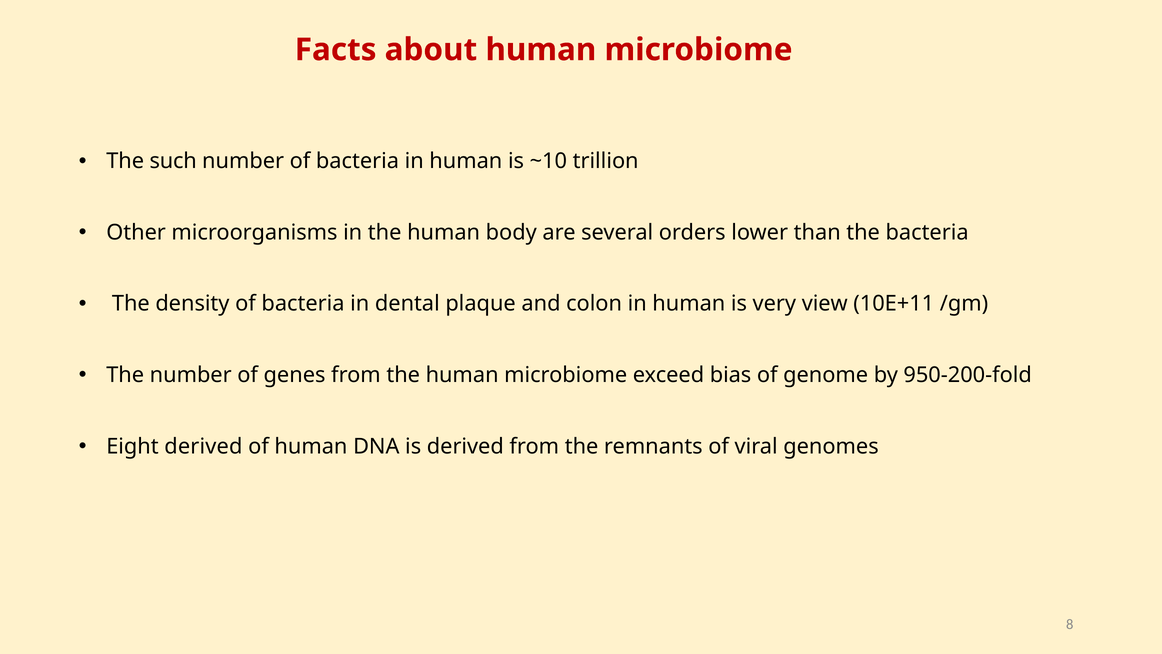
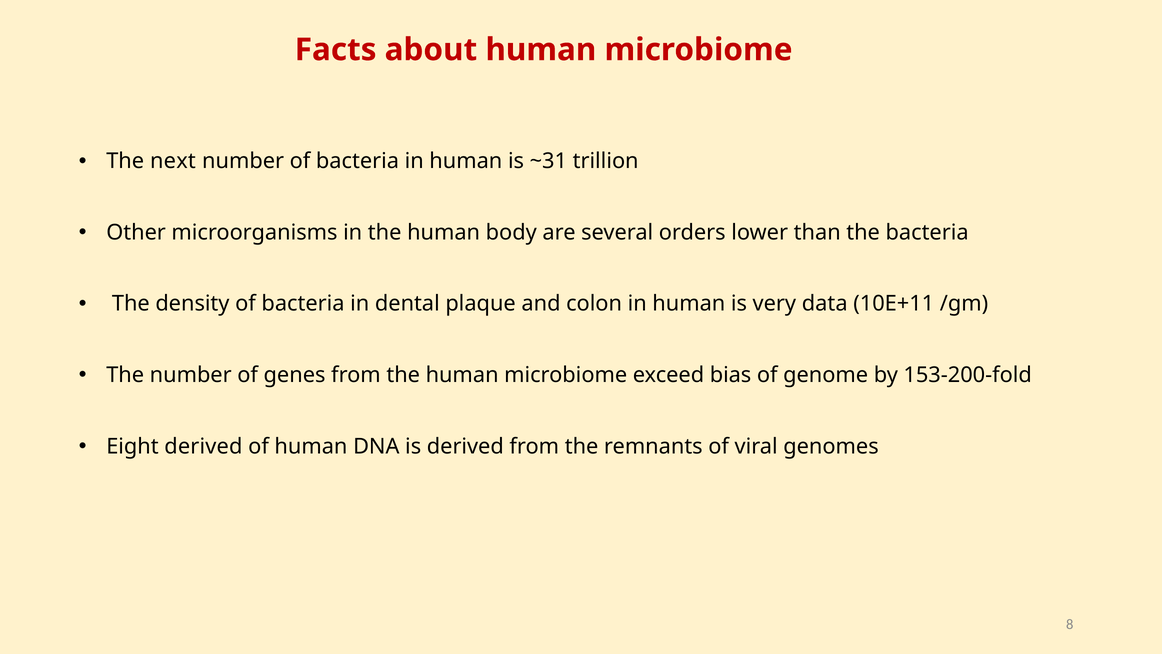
such: such -> next (173, 161)
~10: ~10 -> ~31 (548, 161)
view: view -> data (825, 304)
950-200-fold: 950-200-fold -> 153-200-fold (968, 375)
